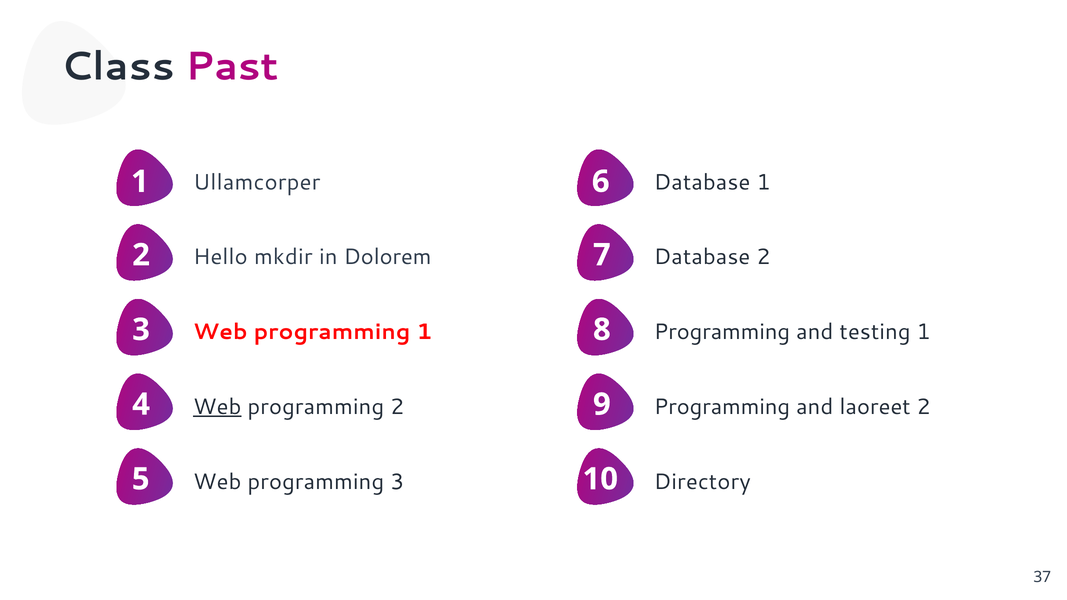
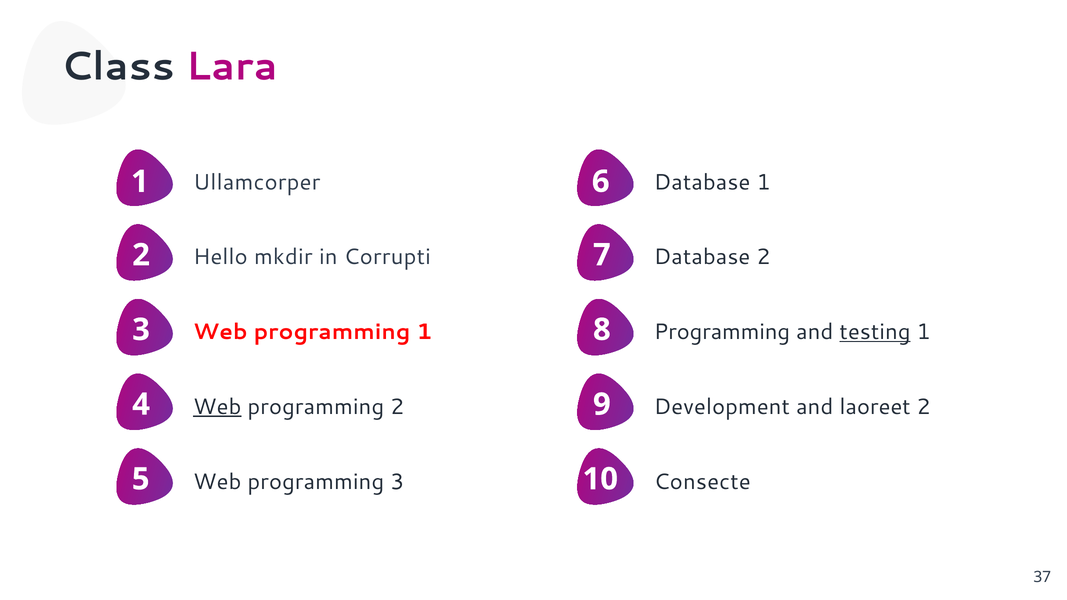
Past: Past -> Lara (232, 66)
Dolorem: Dolorem -> Corrupti (387, 257)
testing underline: none -> present (875, 332)
Programming: Programming -> Development (722, 407)
Directory: Directory -> Consecte (702, 482)
